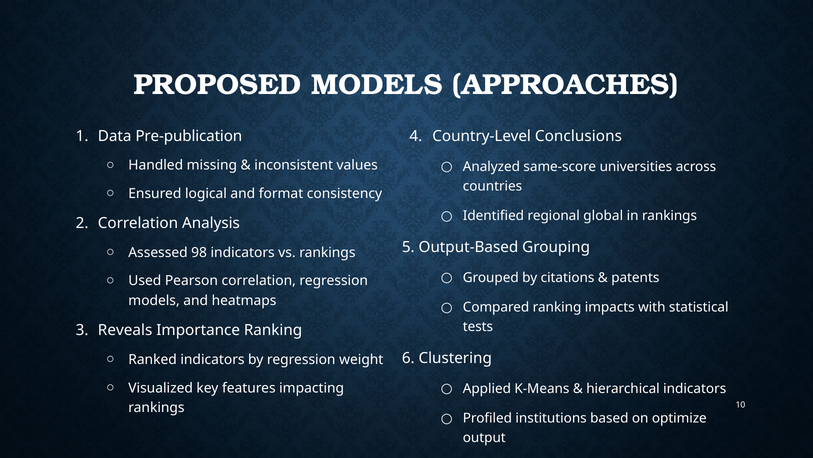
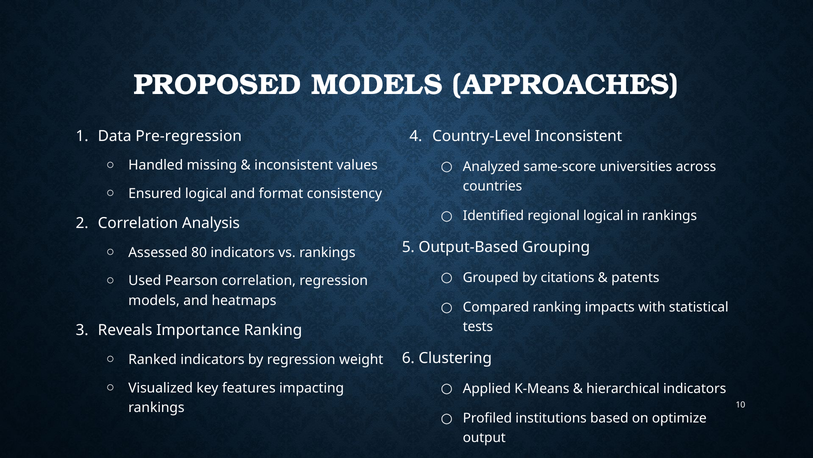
Pre-publication: Pre-publication -> Pre-regression (189, 136)
Country-Level Conclusions: Conclusions -> Inconsistent (579, 136)
regional global: global -> logical (603, 216)
98: 98 -> 80 (199, 252)
